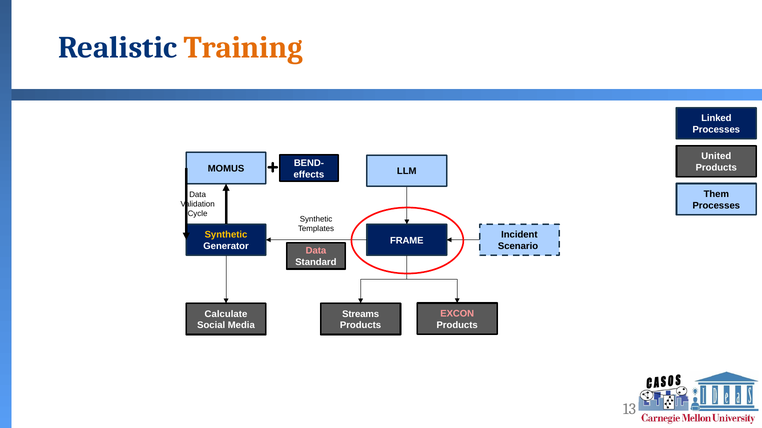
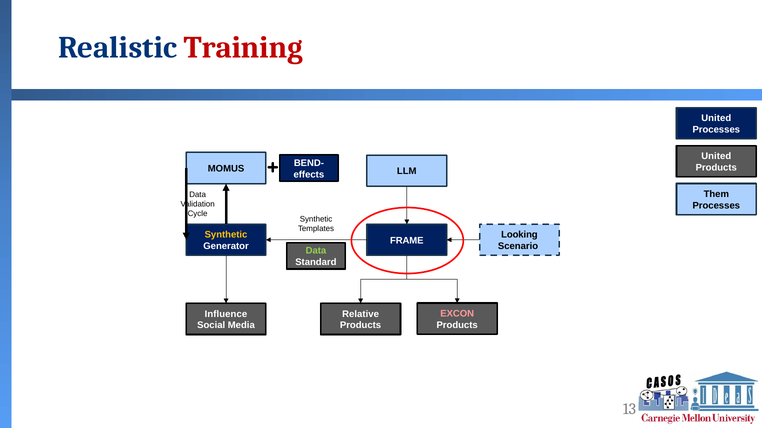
Training colour: orange -> red (243, 47)
Linked: Linked -> United (716, 118)
Incident: Incident -> Looking (519, 235)
Data colour: pink -> light green (316, 251)
Calculate: Calculate -> Influence (226, 314)
Streams: Streams -> Relative (361, 314)
